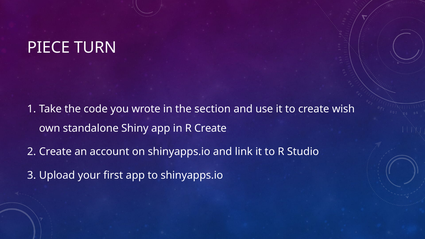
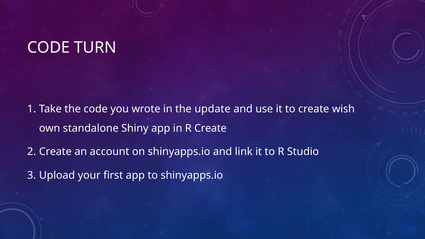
PIECE: PIECE -> CODE (48, 48)
section: section -> update (213, 109)
